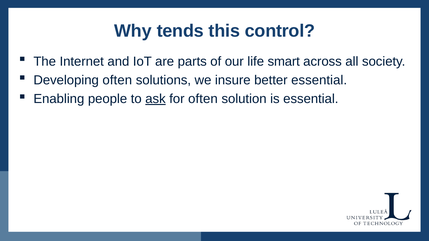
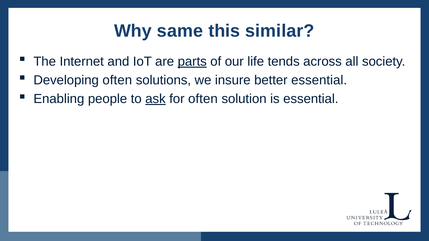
tends: tends -> same (180, 31)
control: control -> similar (280, 31)
parts underline: none -> present (192, 62)
smart: smart -> tends (284, 62)
